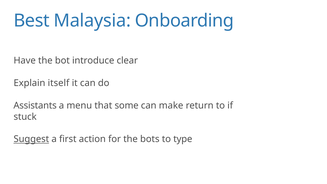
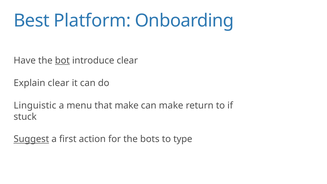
Malaysia: Malaysia -> Platform (92, 21)
bot underline: none -> present (62, 60)
Explain itself: itself -> clear (59, 83)
Assistants: Assistants -> Linguistic (35, 105)
that some: some -> make (127, 105)
